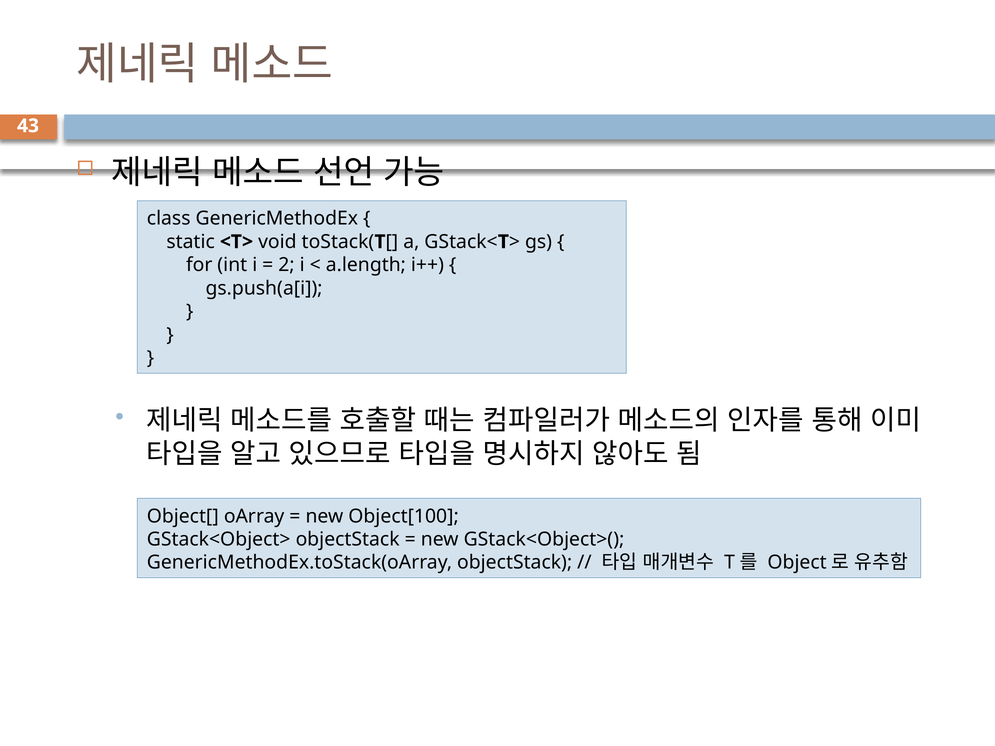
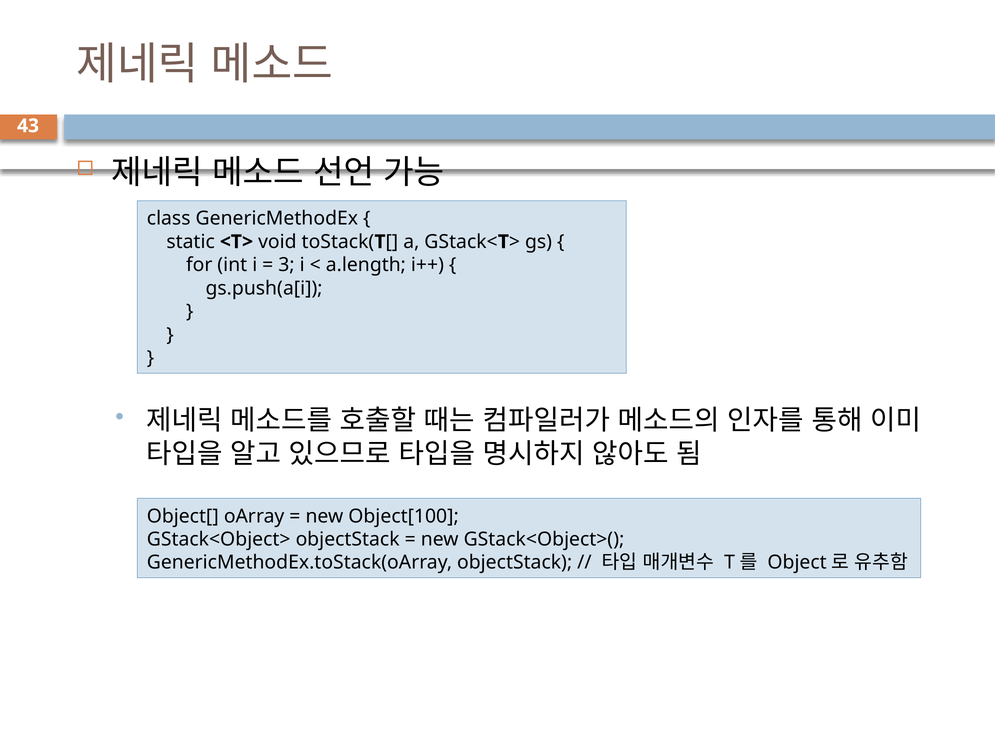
2: 2 -> 3 (286, 265)
